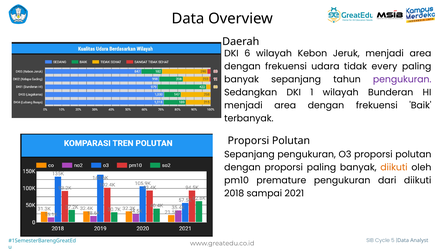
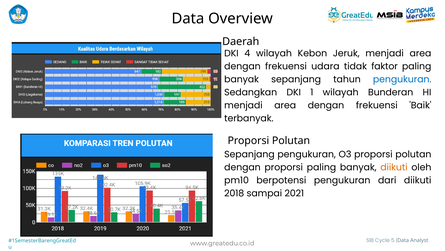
6: 6 -> 4 (247, 53)
every: every -> faktor (385, 66)
pengukuran colour: purple -> blue (402, 79)
premature: premature -> berpotensi (281, 180)
